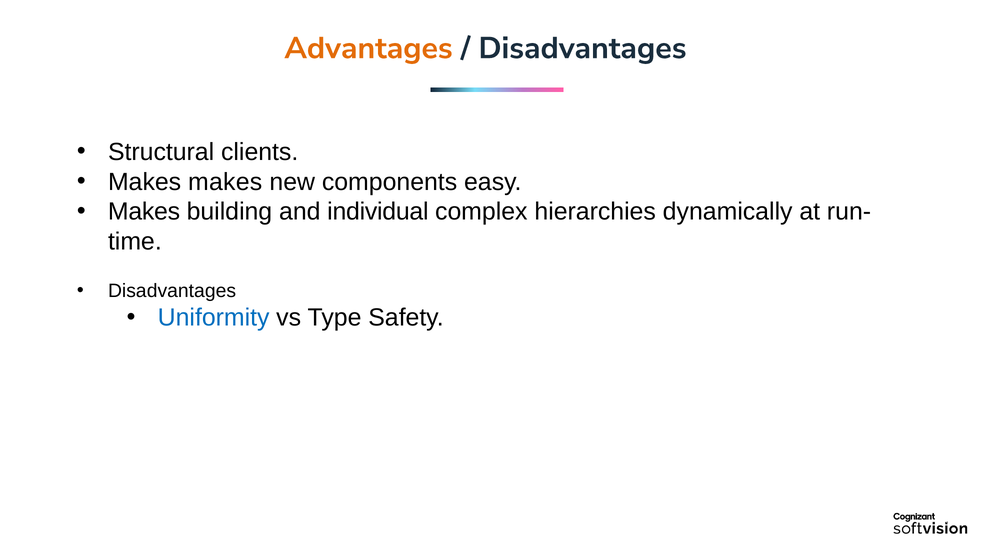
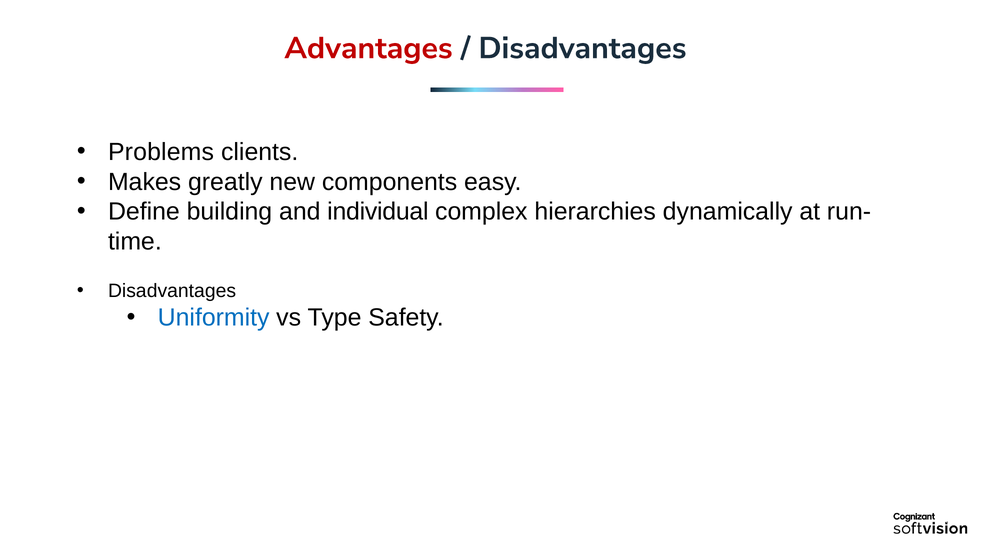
Advantages colour: orange -> red (369, 48)
Structural: Structural -> Problems (161, 152)
Makes makes: makes -> greatly (225, 182)
Makes: Makes -> Define (144, 212)
